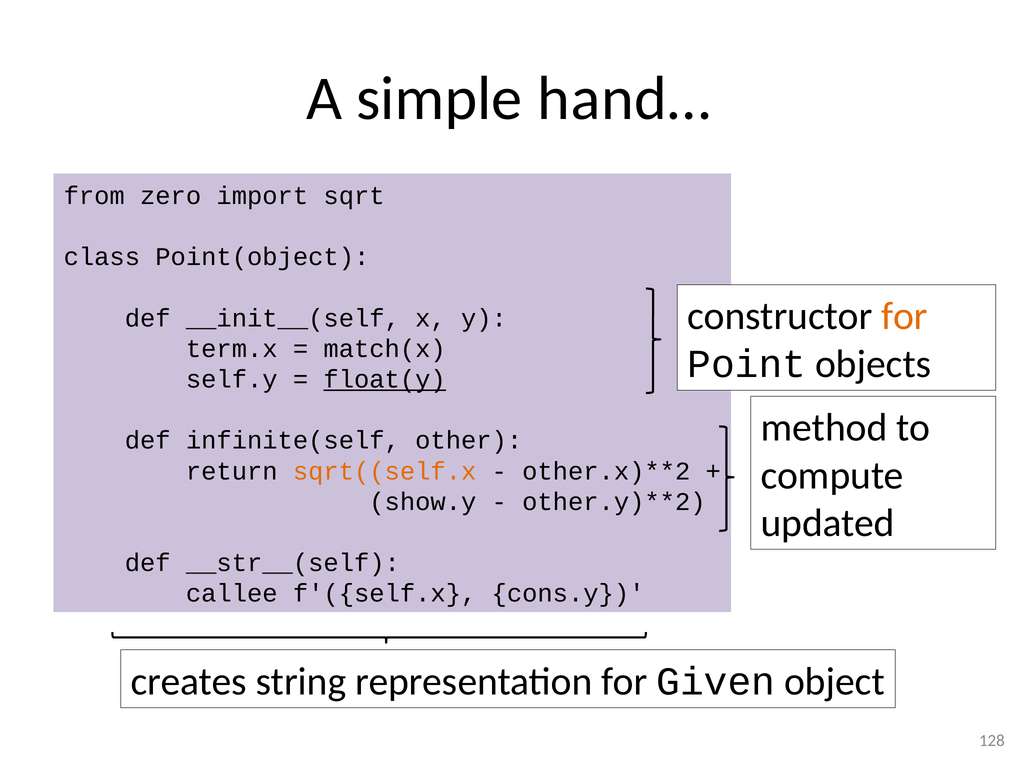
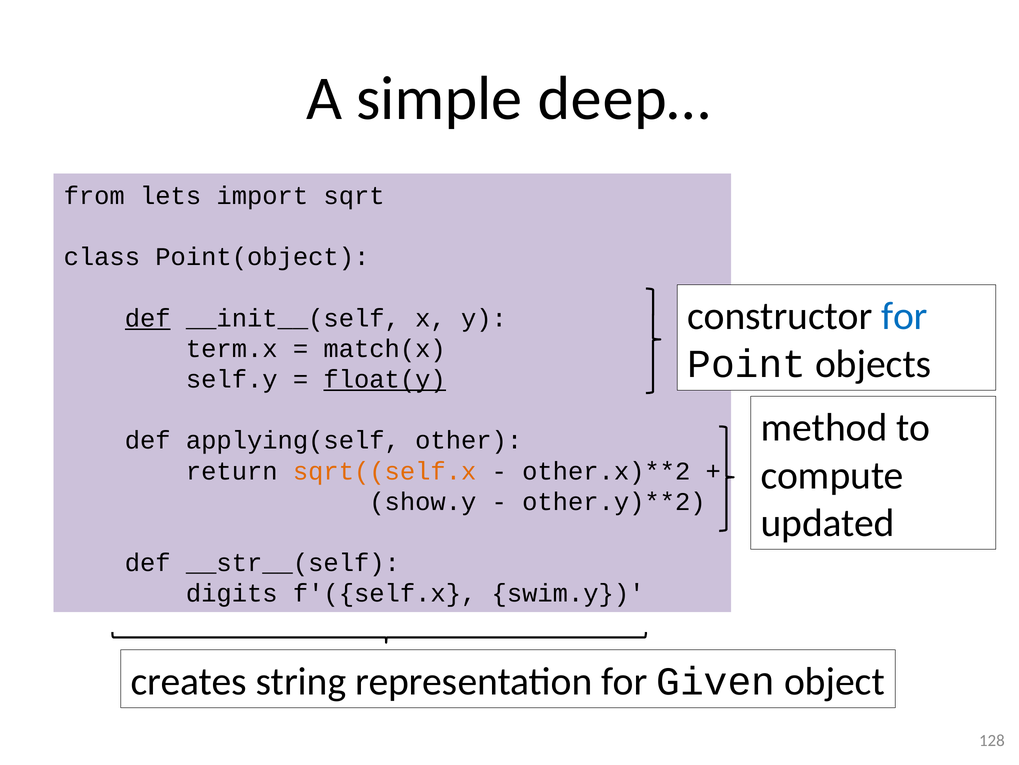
hand…: hand… -> deep… (624, 99)
zero: zero -> lets (171, 196)
for colour: orange -> blue (905, 316)
def underline: none -> present (148, 318)
infinite(self: infinite(self -> applying(self (293, 440)
callee: callee -> digits (232, 593)
cons.y: cons.y -> swim.y (568, 593)
